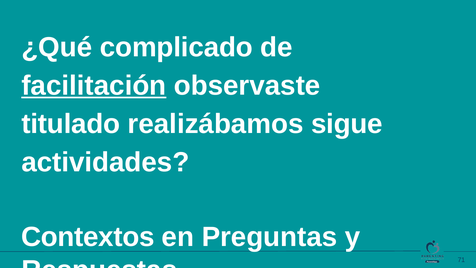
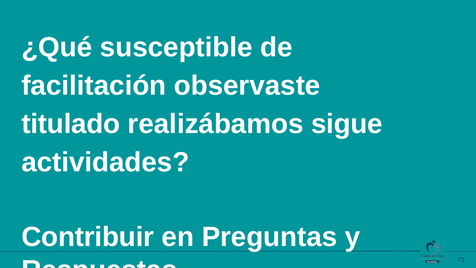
complicado: complicado -> susceptible (176, 47)
facilitación underline: present -> none (94, 86)
Contextos: Contextos -> Contribuir (88, 237)
